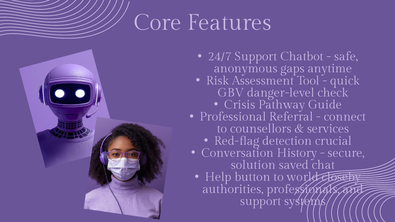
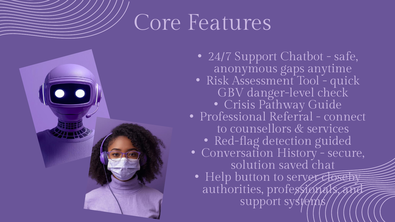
crucial: crucial -> guided (333, 141)
world: world -> server (303, 177)
